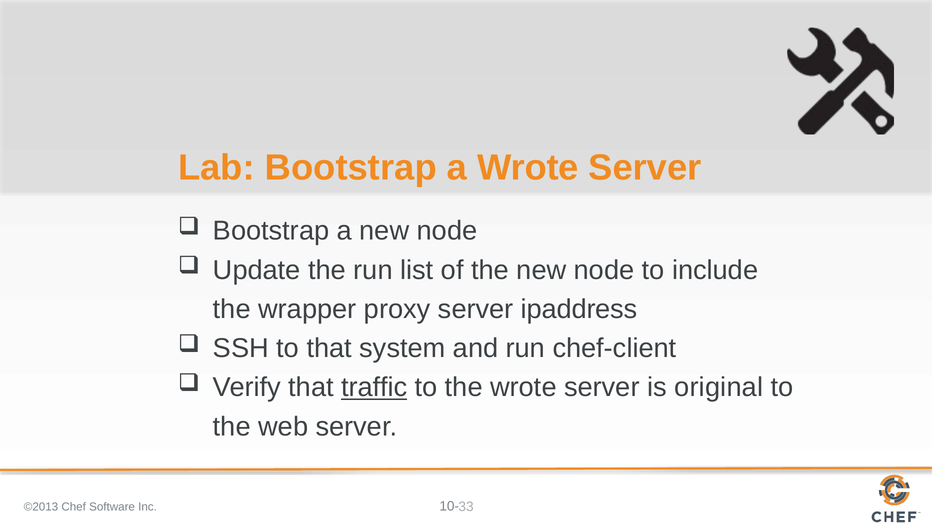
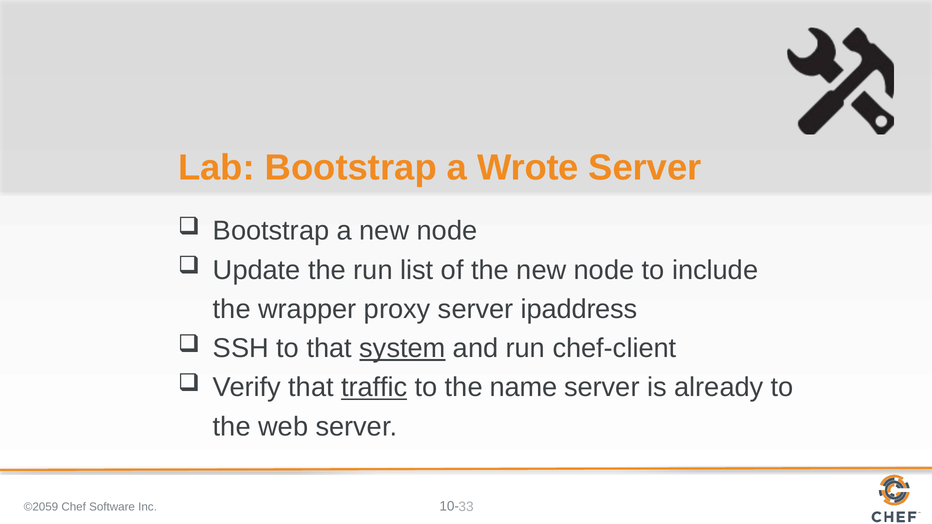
system underline: none -> present (402, 349)
the wrote: wrote -> name (524, 388)
original: original -> already (719, 388)
©2013: ©2013 -> ©2059 (41, 507)
